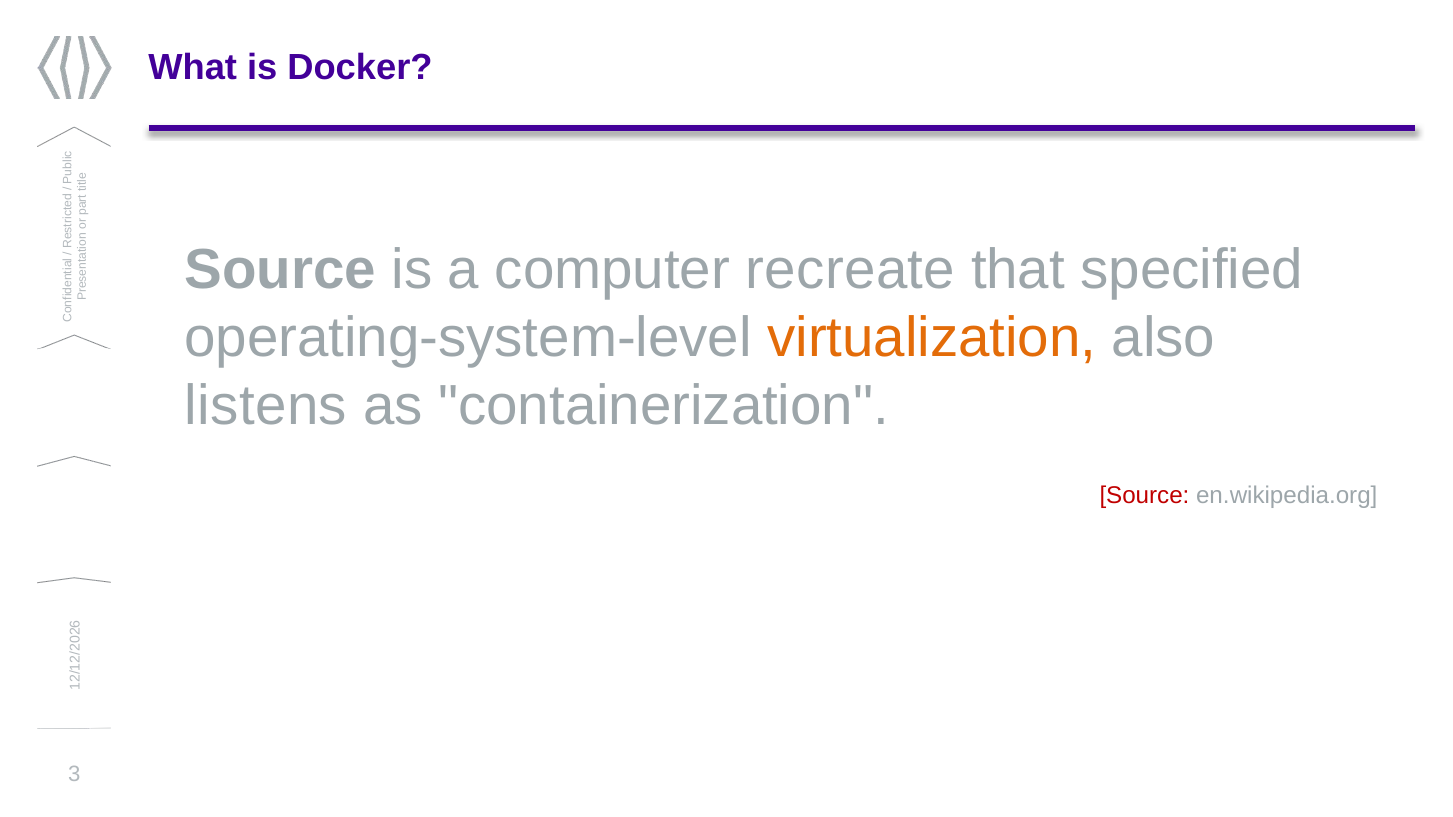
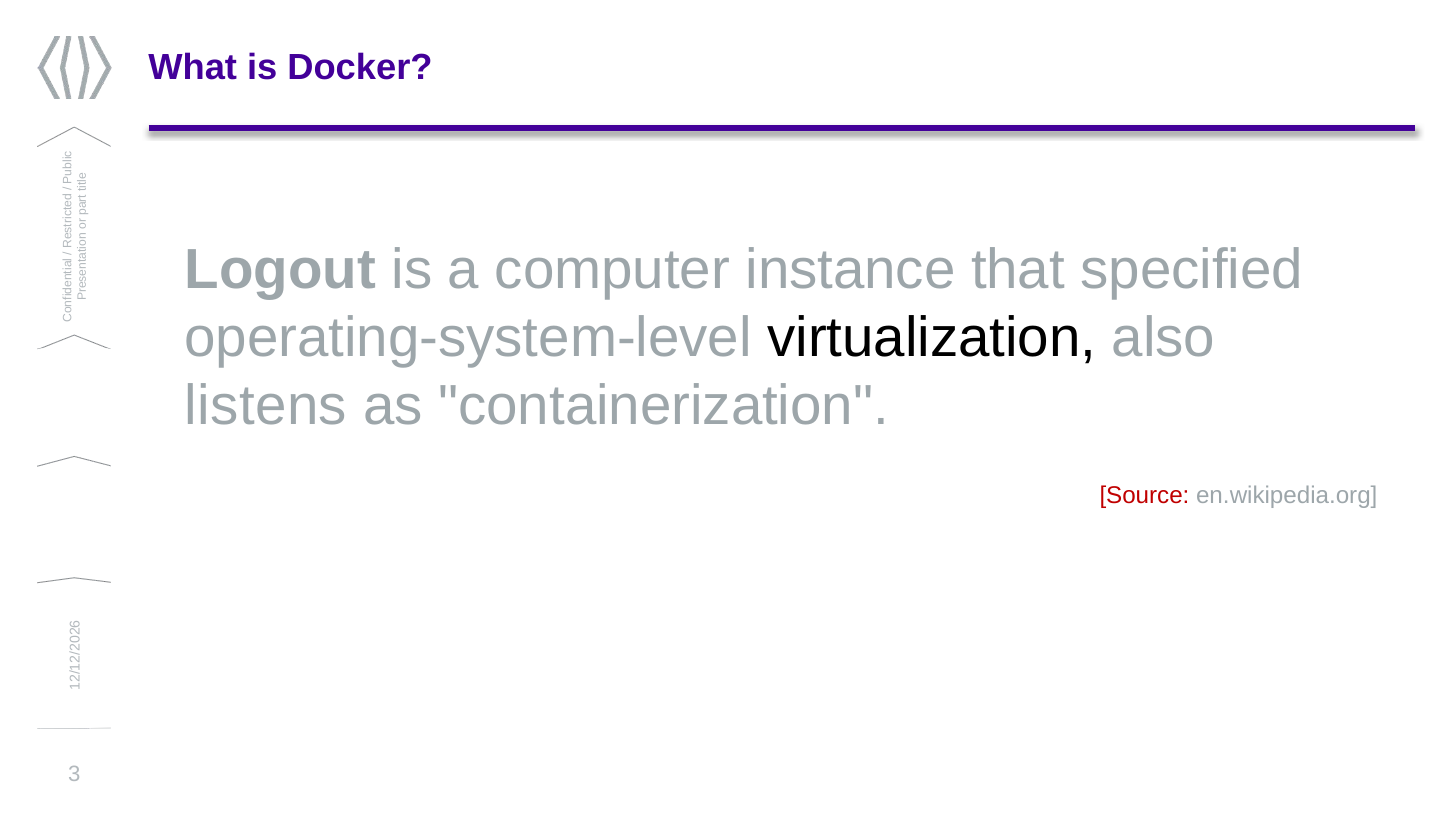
Source: Source -> Logout (280, 270)
recreate: recreate -> instance (851, 270)
virtualization colour: orange -> black (932, 338)
